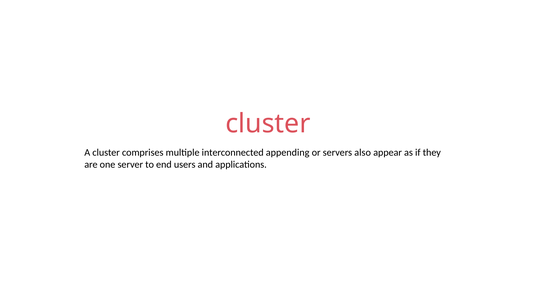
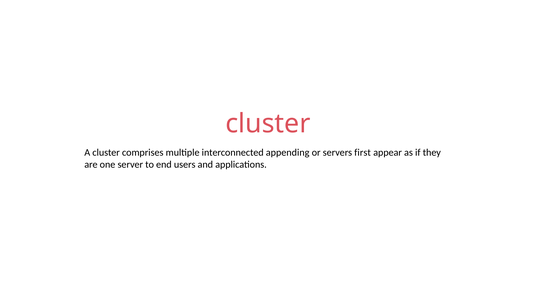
also: also -> first (363, 153)
